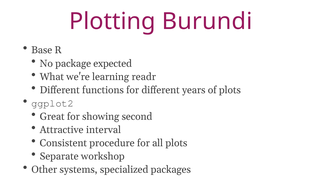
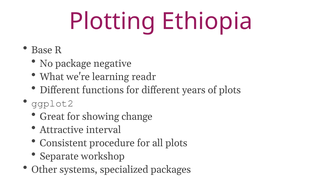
Burundi: Burundi -> Ethiopia (207, 21)
expected: expected -> negative (113, 63)
second: second -> change (137, 117)
